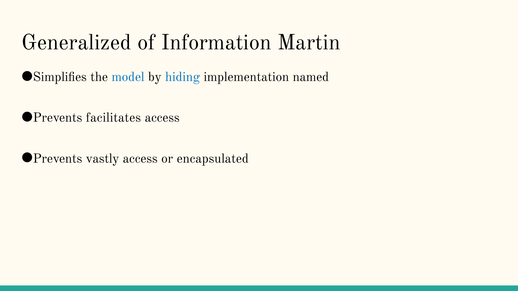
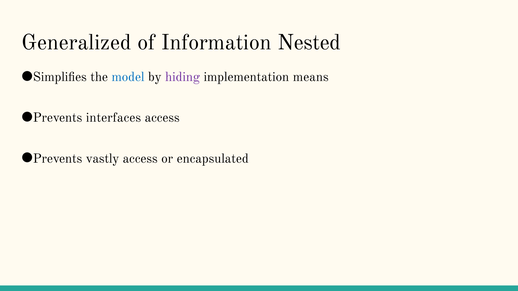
Martin: Martin -> Nested (309, 42)
hiding colour: blue -> purple (183, 77)
named: named -> means (311, 77)
facilitates: facilitates -> interfaces (113, 118)
